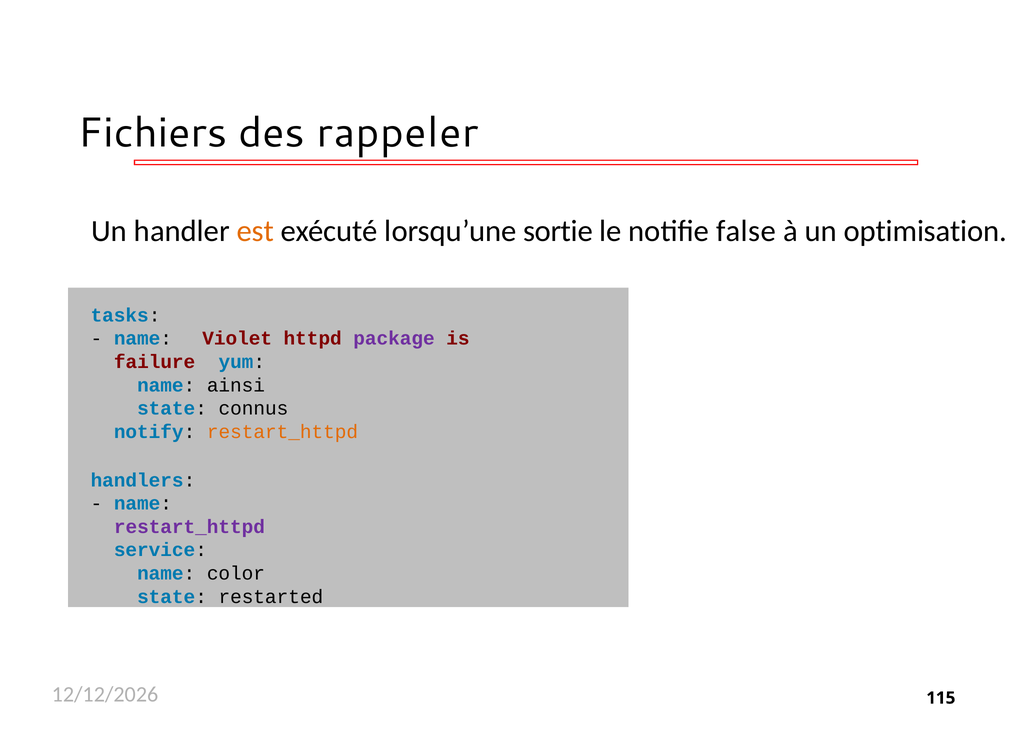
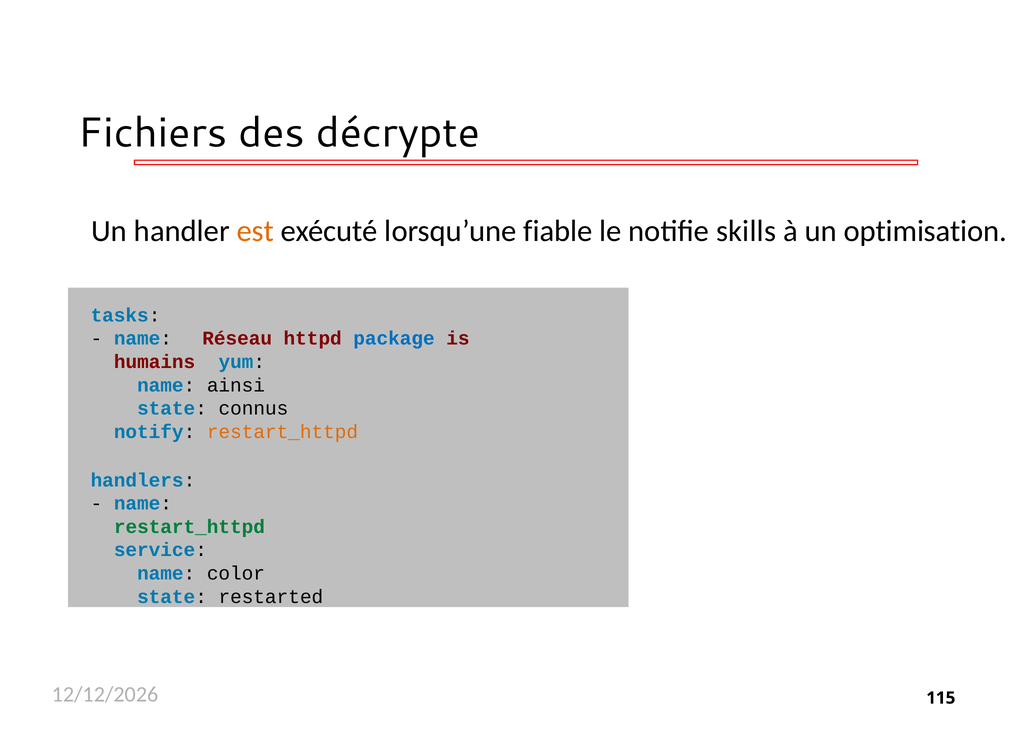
rappeler: rappeler -> décrypte (398, 133)
sortie: sortie -> fiable (558, 231)
false: false -> skills (746, 231)
Violet: Violet -> Réseau (237, 338)
package colour: purple -> blue (394, 338)
failure: failure -> humains (155, 362)
restart_httpd colour: purple -> green (189, 527)
